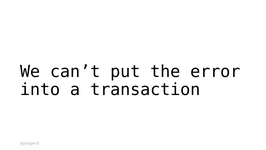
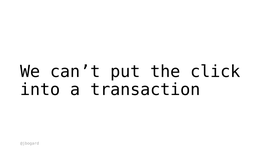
error: error -> click (215, 72)
